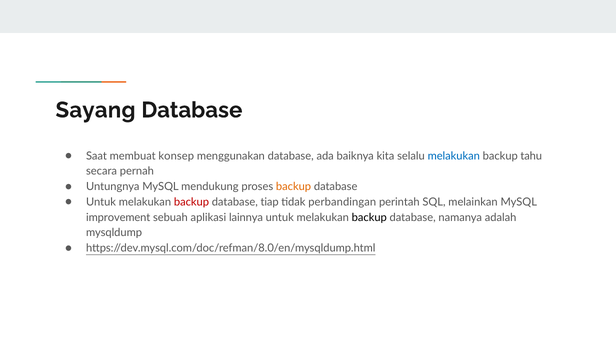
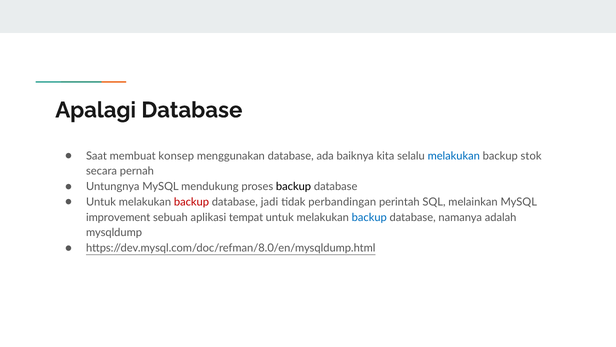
Sayang: Sayang -> Apalagi (96, 110)
tahu: tahu -> stok (531, 156)
backup colour: orange -> black (294, 186)
tiap: tiap -> jadi (269, 202)
lainnya: lainnya -> tempat (246, 217)
backup colour: black -> blue (369, 217)
